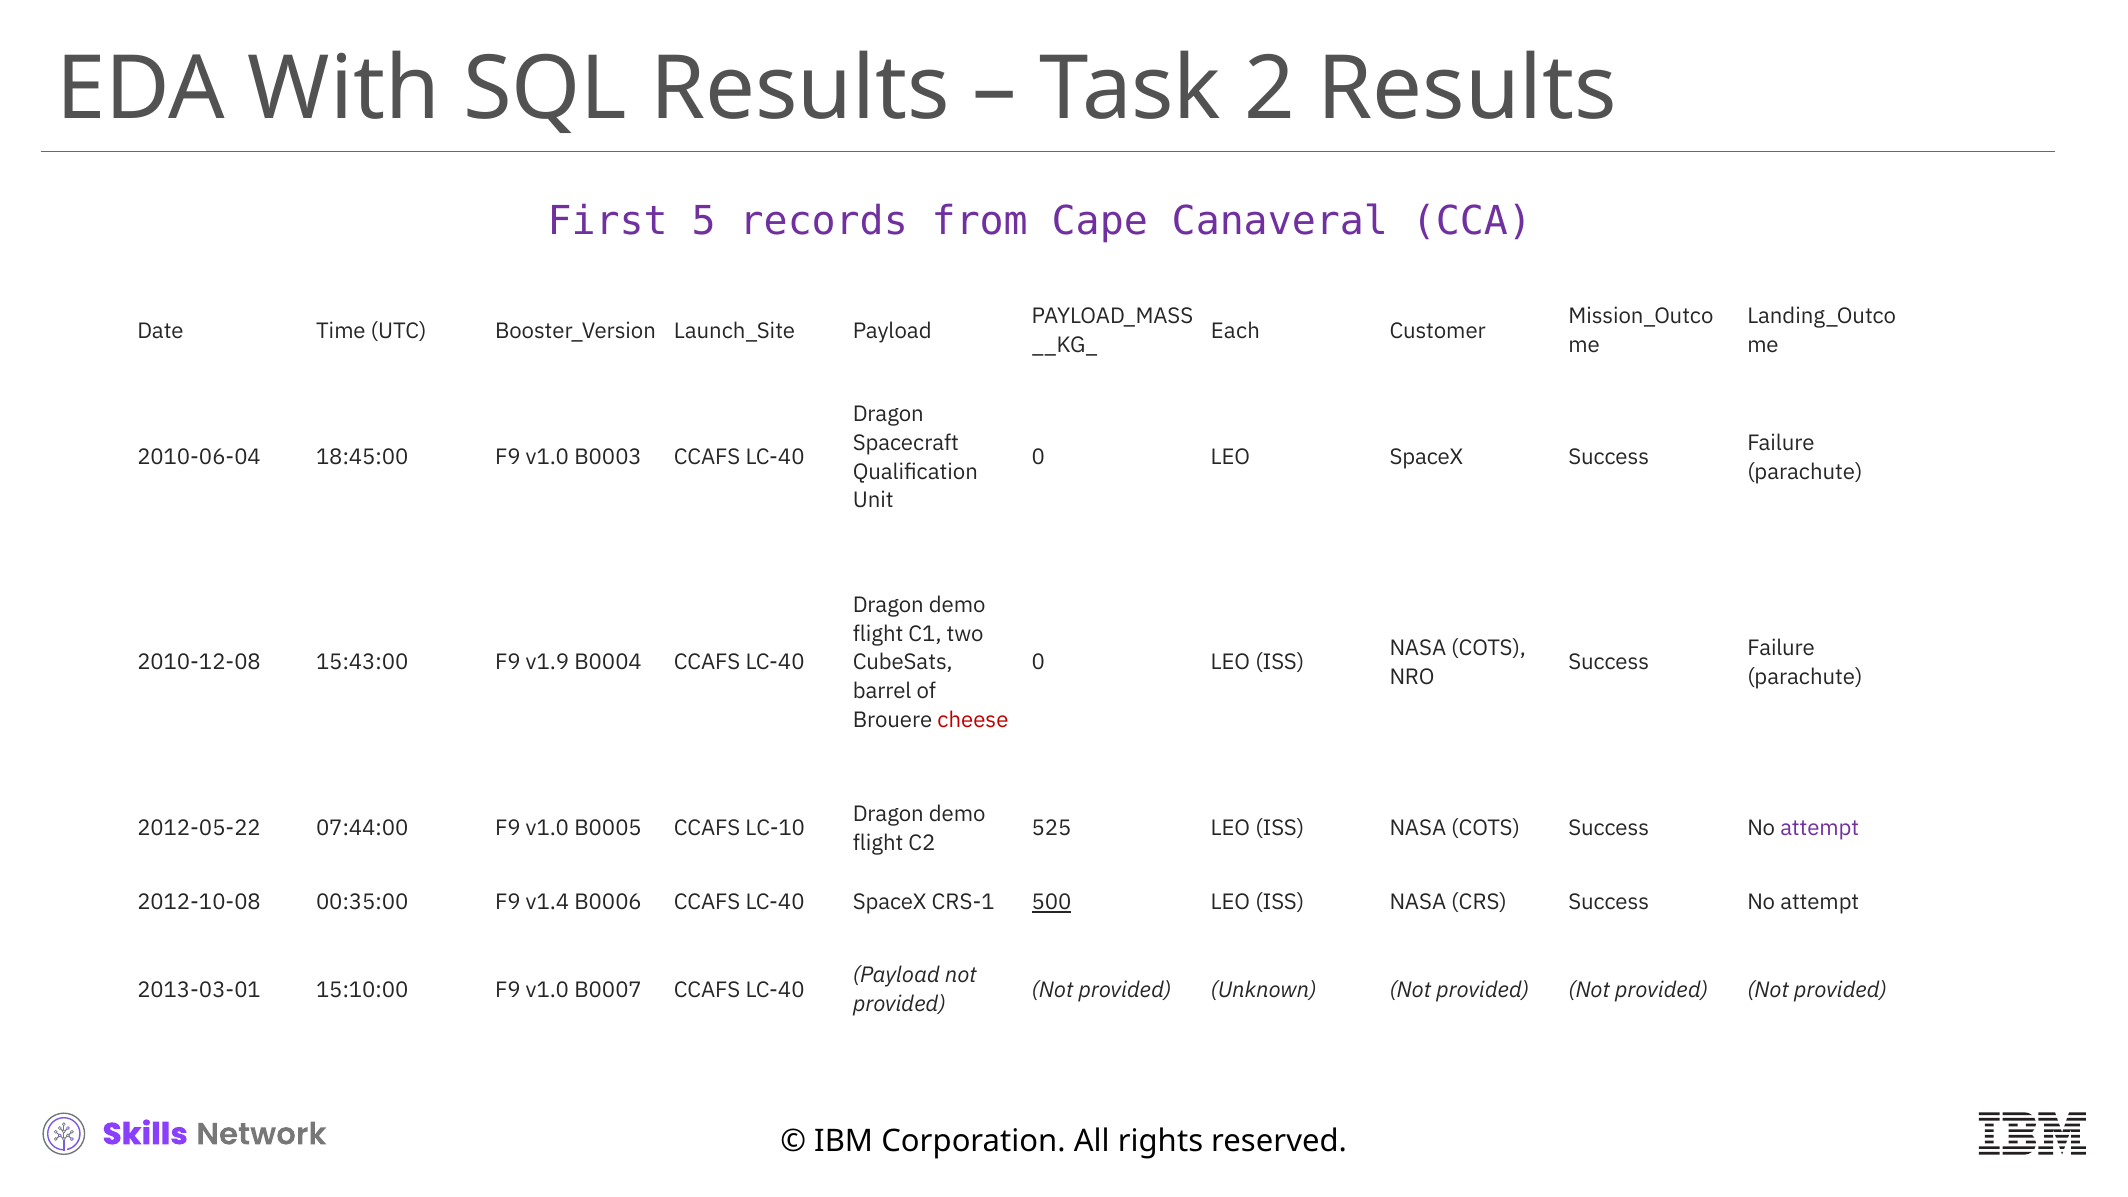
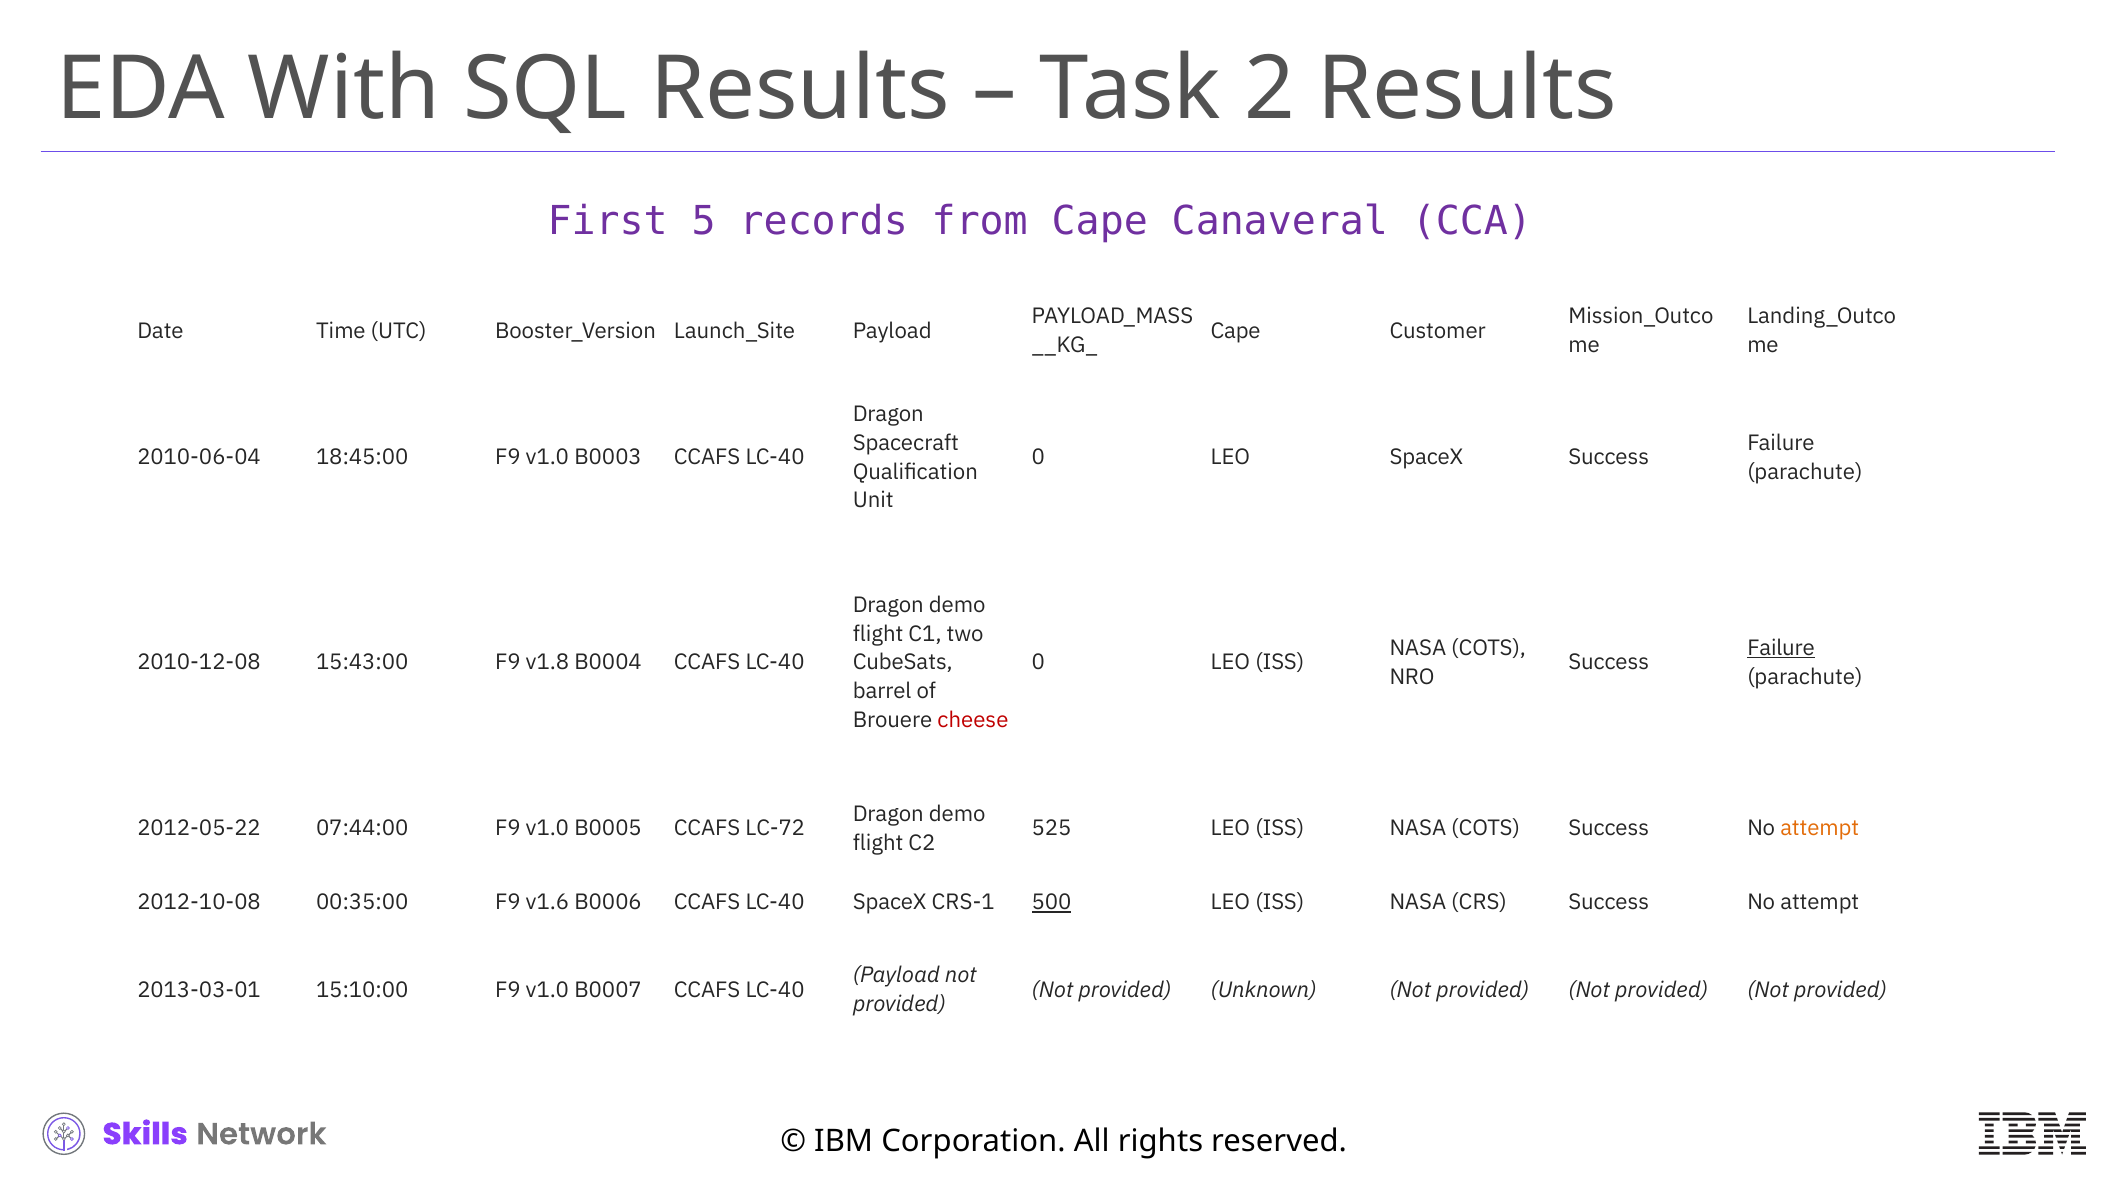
Each: Each -> Cape (1236, 331)
Failure underline: none -> present (1781, 648)
v1.9: v1.9 -> v1.8 (547, 663)
LC-10: LC-10 -> LC-72 (775, 828)
attempt colour: purple -> orange (1820, 828)
v1.4: v1.4 -> v1.6 (547, 903)
